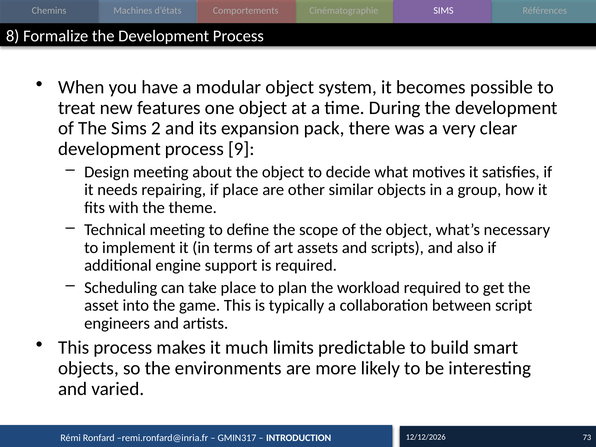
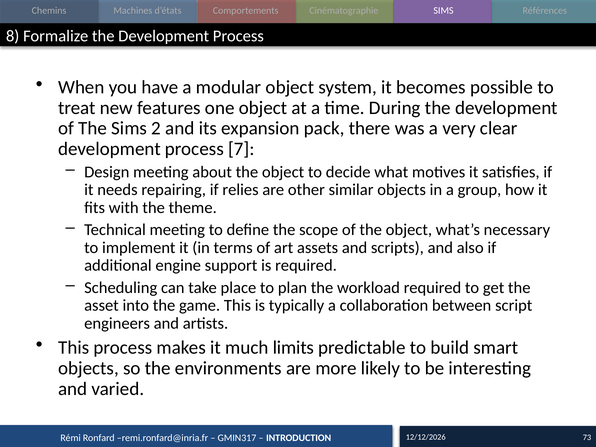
9: 9 -> 7 (241, 149)
if place: place -> relies (240, 190)
